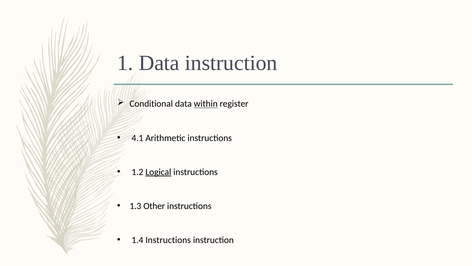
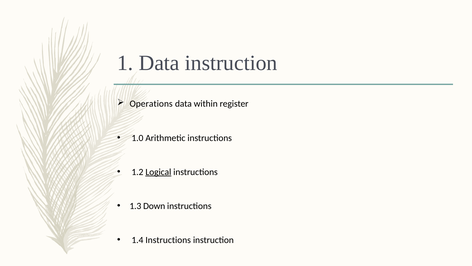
Conditional: Conditional -> Operations (151, 104)
within underline: present -> none (206, 104)
4.1: 4.1 -> 1.0 (137, 138)
Other: Other -> Down (154, 206)
